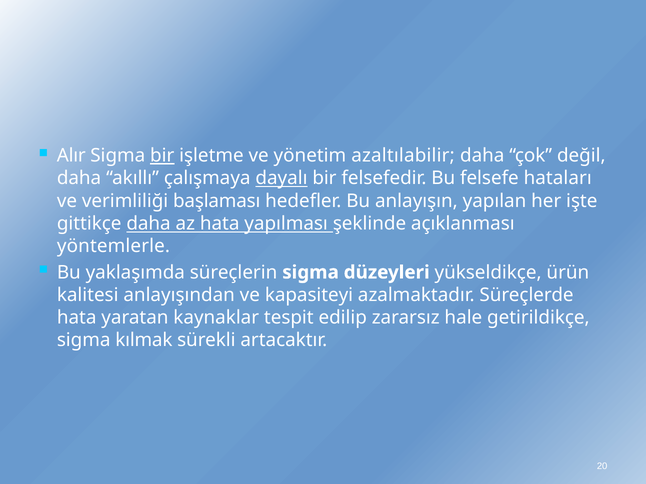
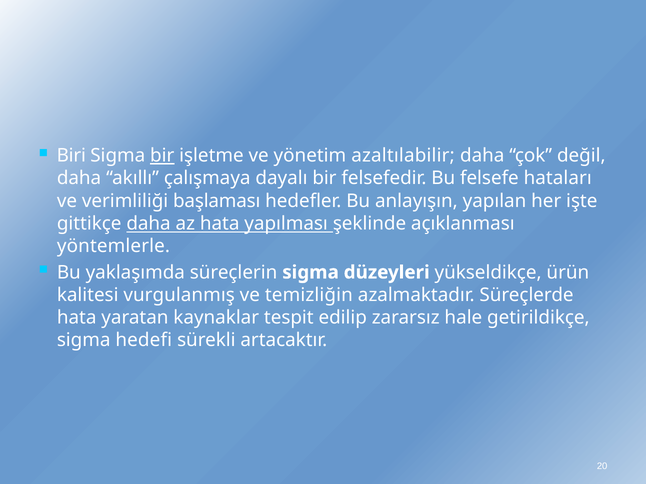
Alır: Alır -> Biri (71, 156)
dayalı underline: present -> none (281, 178)
anlayışından: anlayışından -> vurgulanmış (179, 295)
kapasiteyi: kapasiteyi -> temizliğin (309, 295)
kılmak: kılmak -> hedefi (144, 340)
